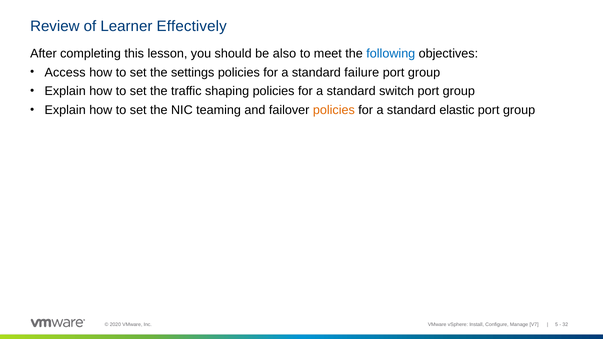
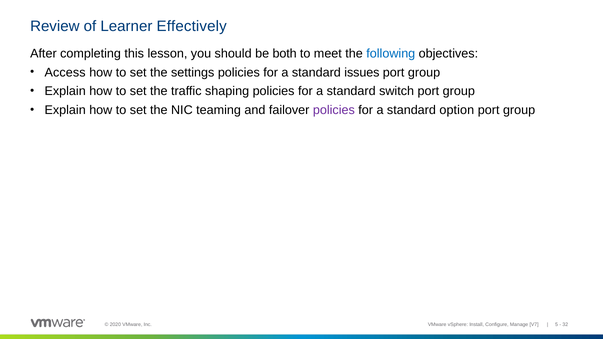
also: also -> both (285, 54)
failure: failure -> issues (362, 73)
policies colour: orange -> purple (334, 110)
elastic: elastic -> option (457, 110)
